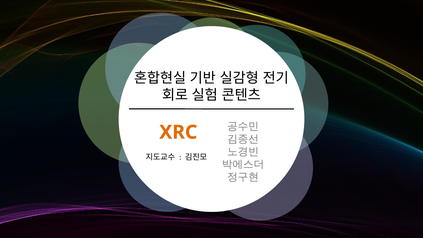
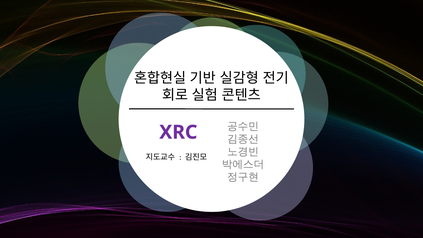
XRC colour: orange -> purple (178, 132)
